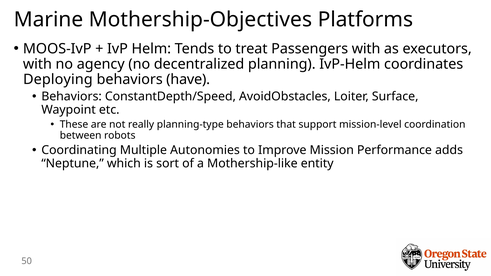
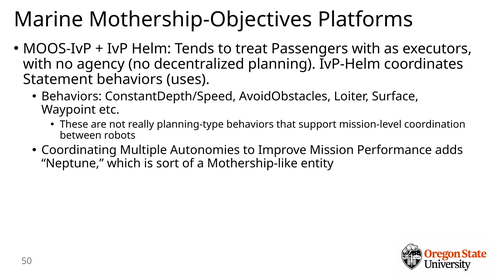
Deploying: Deploying -> Statement (58, 80)
have: have -> uses (188, 80)
